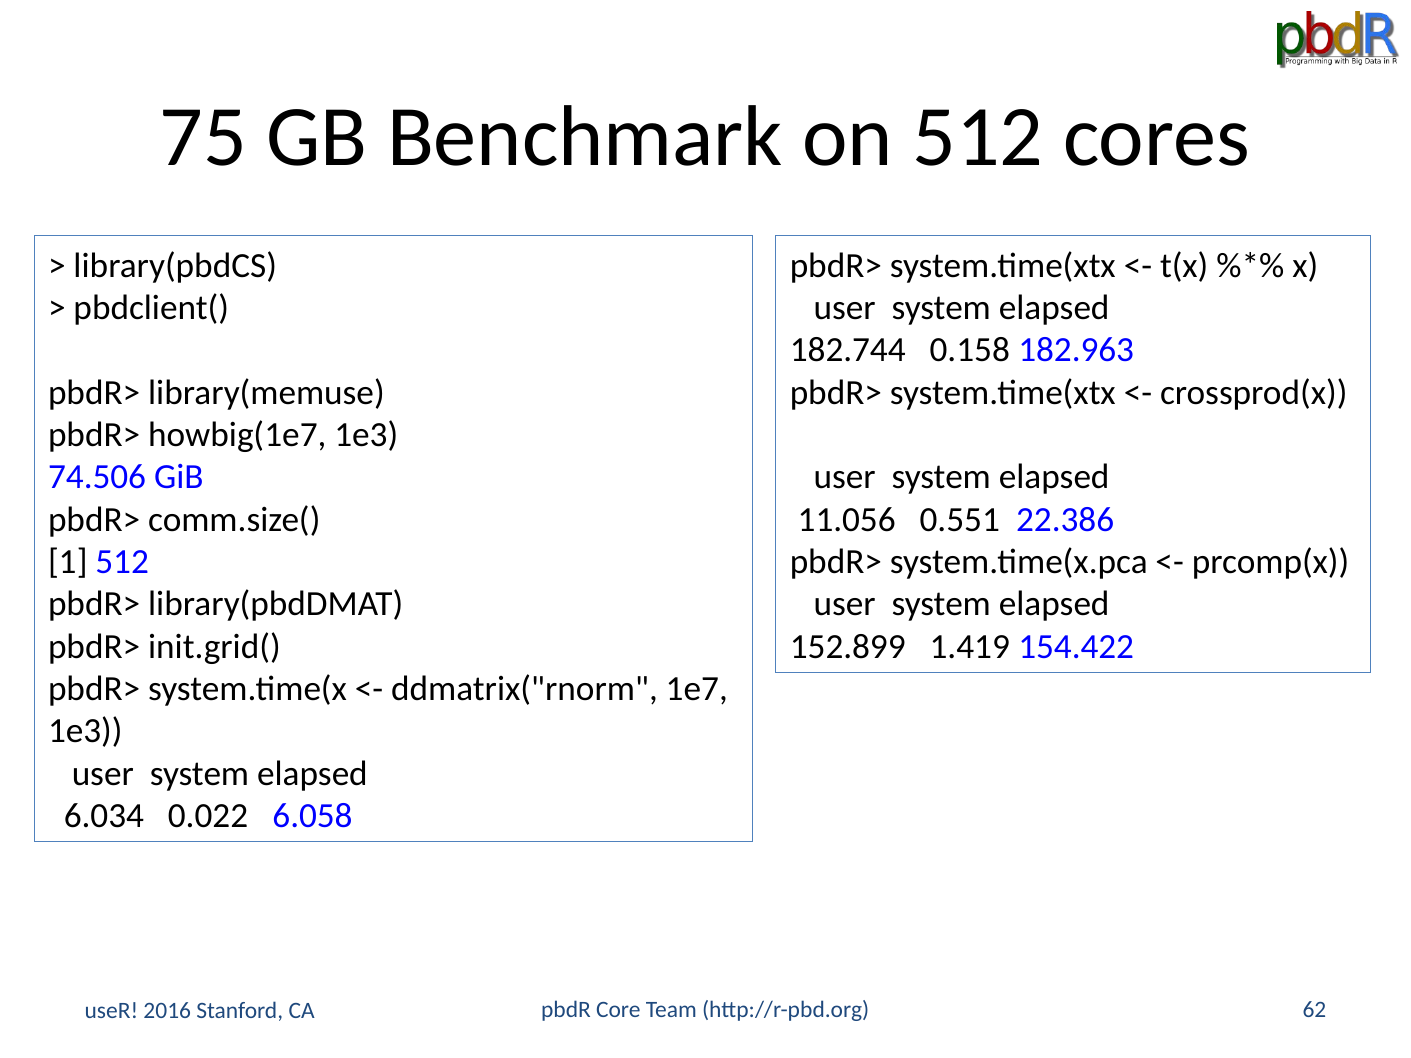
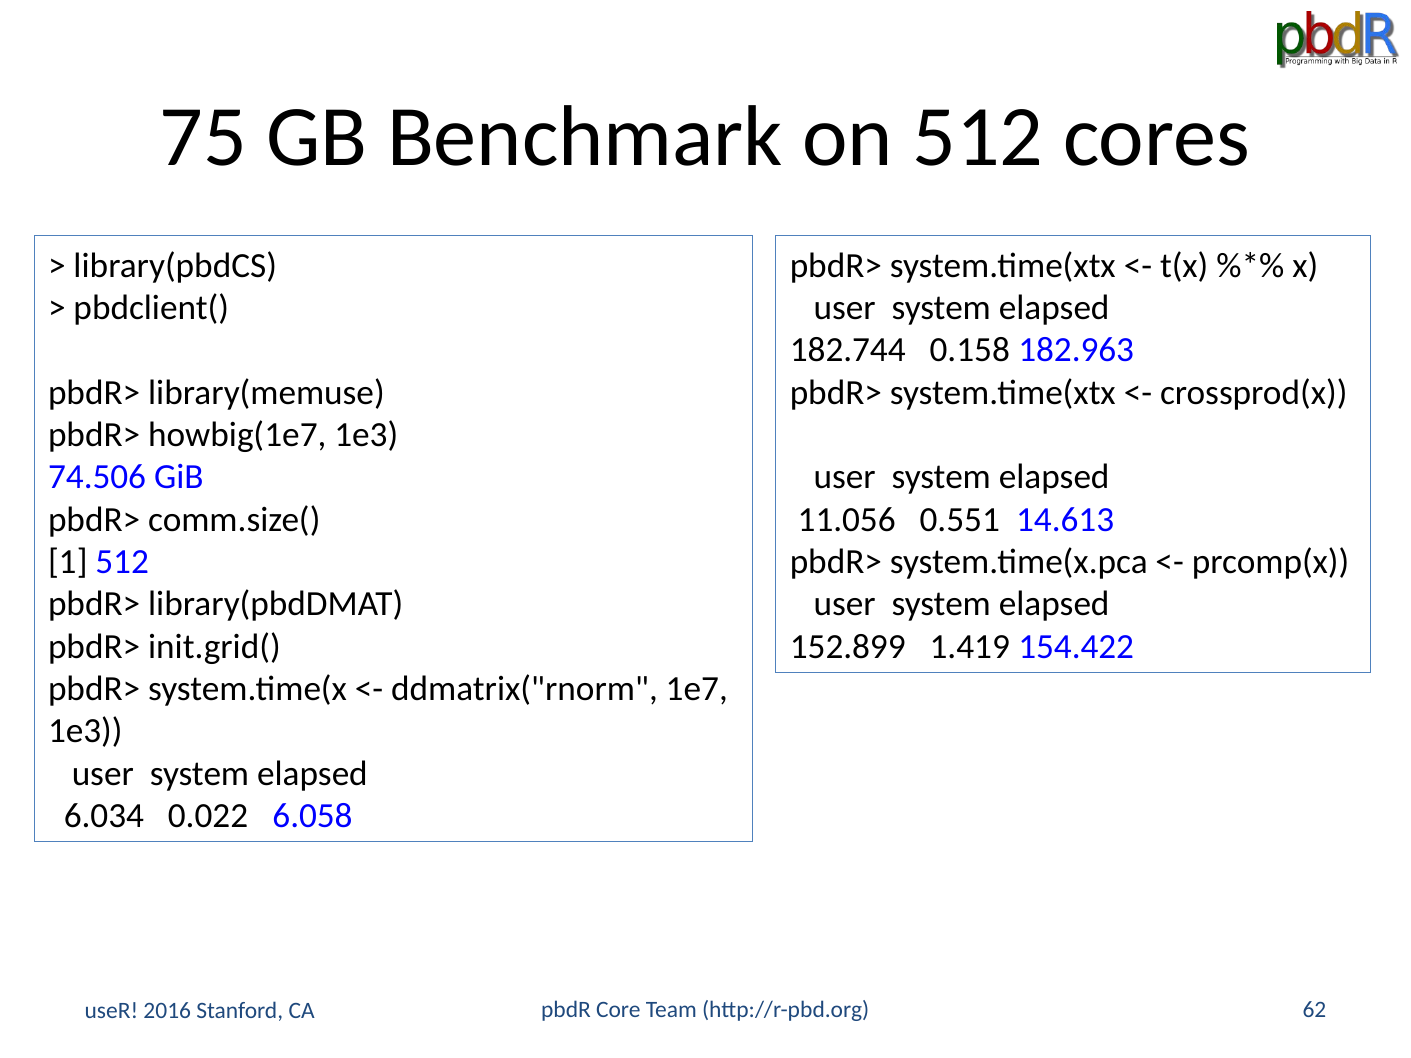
22.386: 22.386 -> 14.613 (1065, 520)
